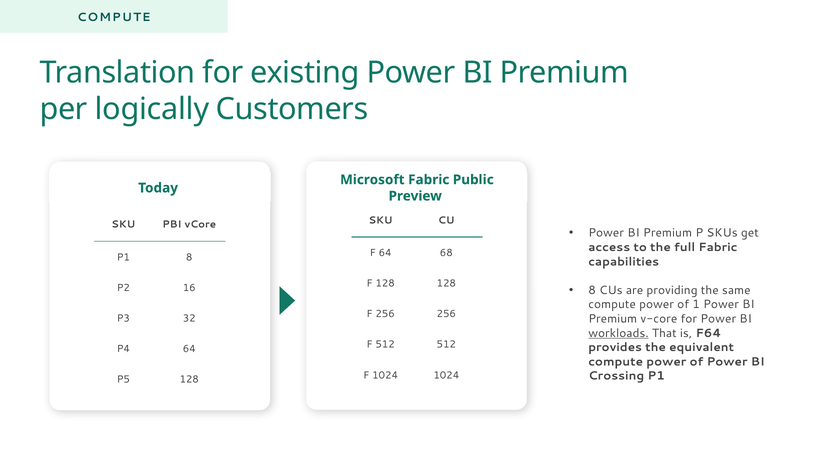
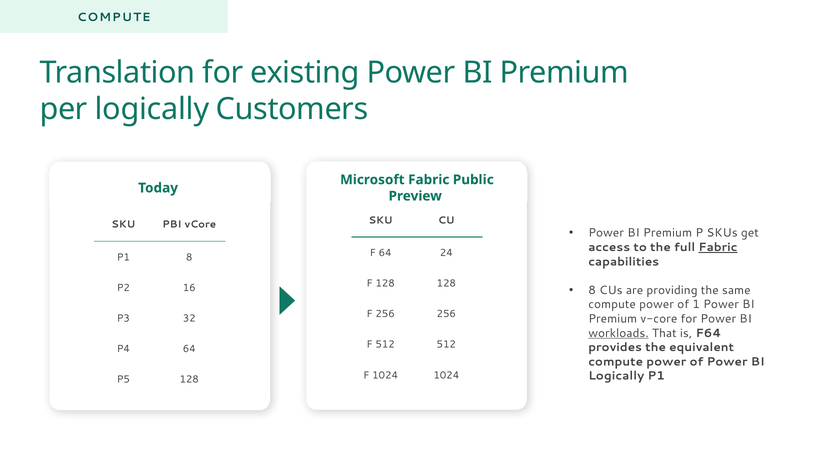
Fabric underline: none -> present (718, 248)
68: 68 -> 24 (446, 253)
Crossing: Crossing -> Logically (616, 376)
